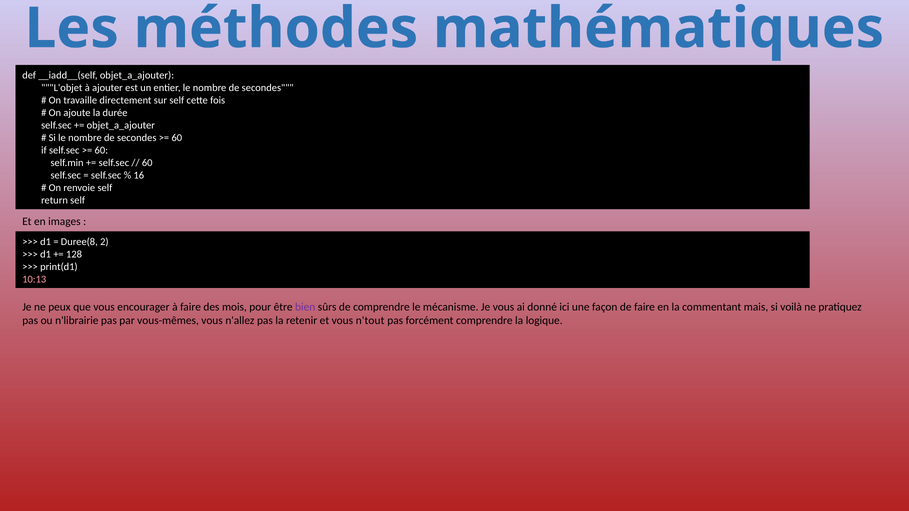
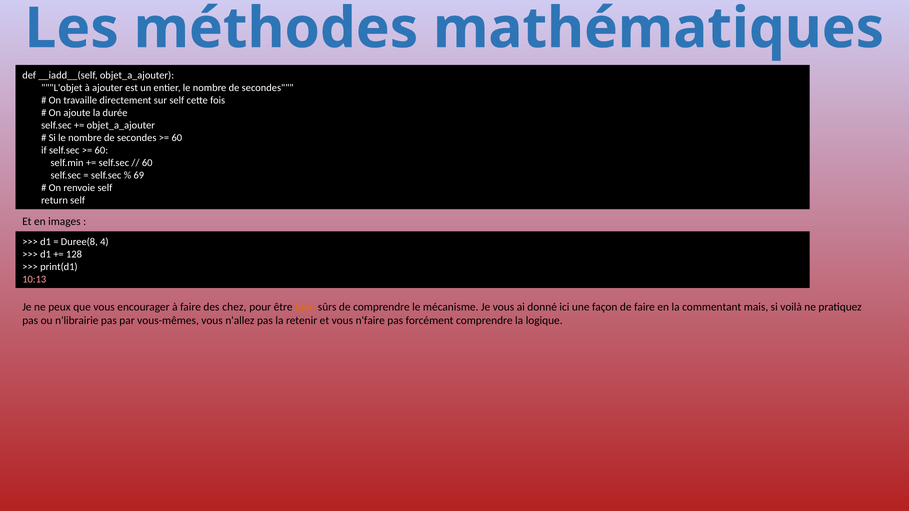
16: 16 -> 69 (139, 175)
2: 2 -> 4 (104, 242)
mois: mois -> chez (234, 307)
bien colour: purple -> orange (305, 307)
n'tout: n'tout -> n'faire (370, 321)
